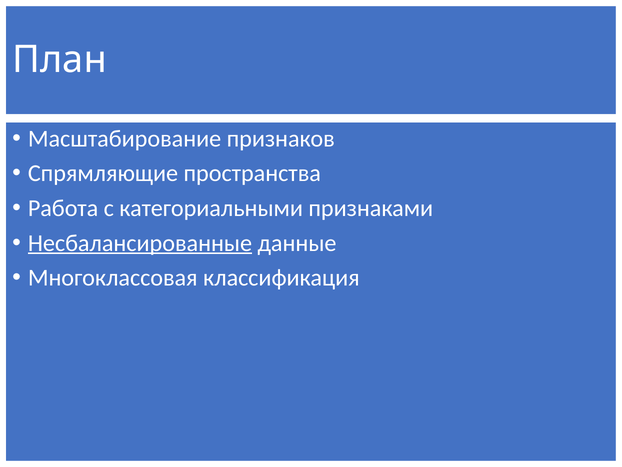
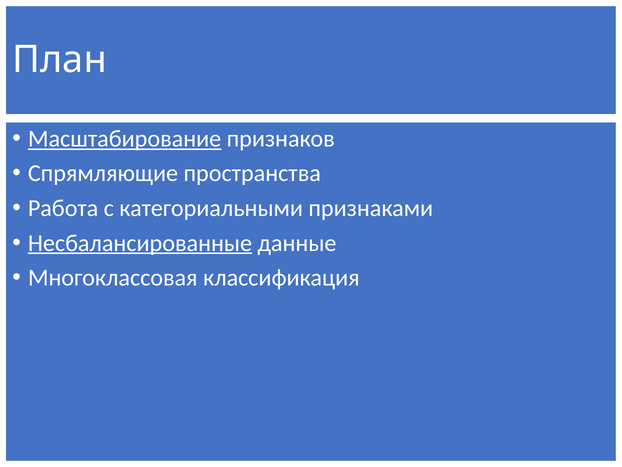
Масштабирование underline: none -> present (125, 138)
